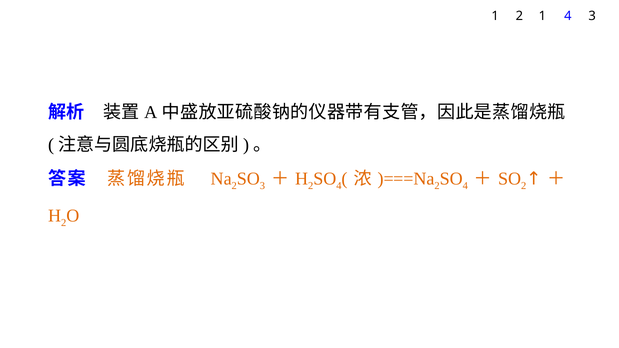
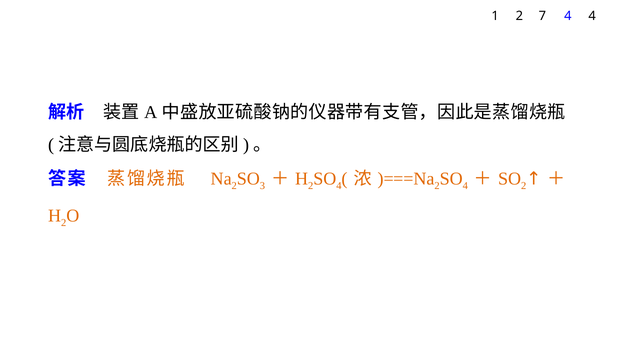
2 1: 1 -> 7 (542, 16)
4 3: 3 -> 4 (592, 16)
